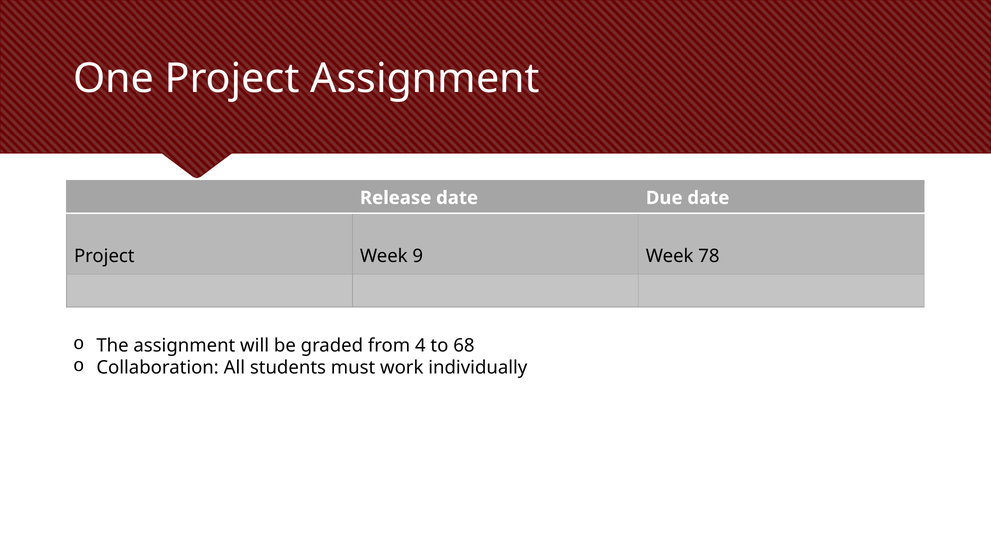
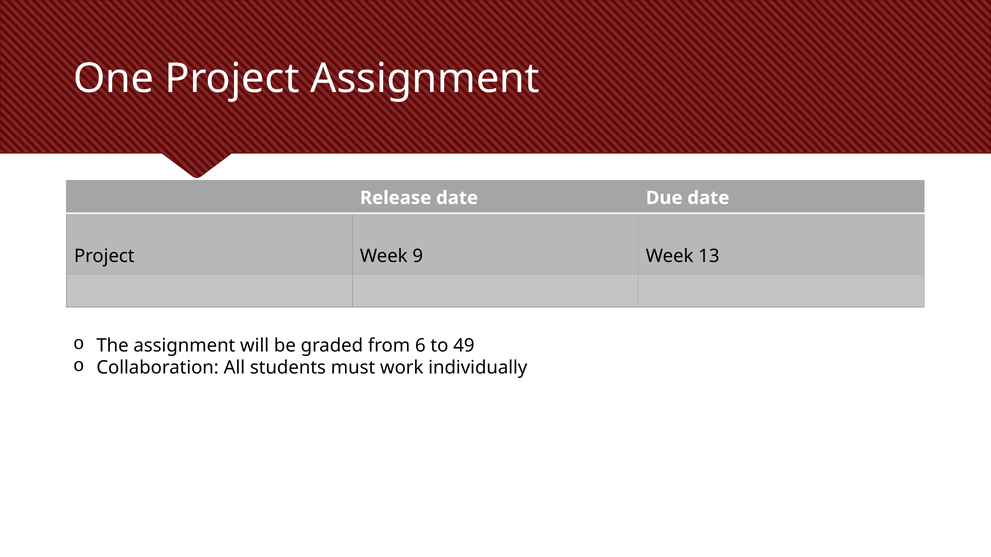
78: 78 -> 13 (709, 256)
4: 4 -> 6 (420, 346)
68: 68 -> 49 (464, 346)
